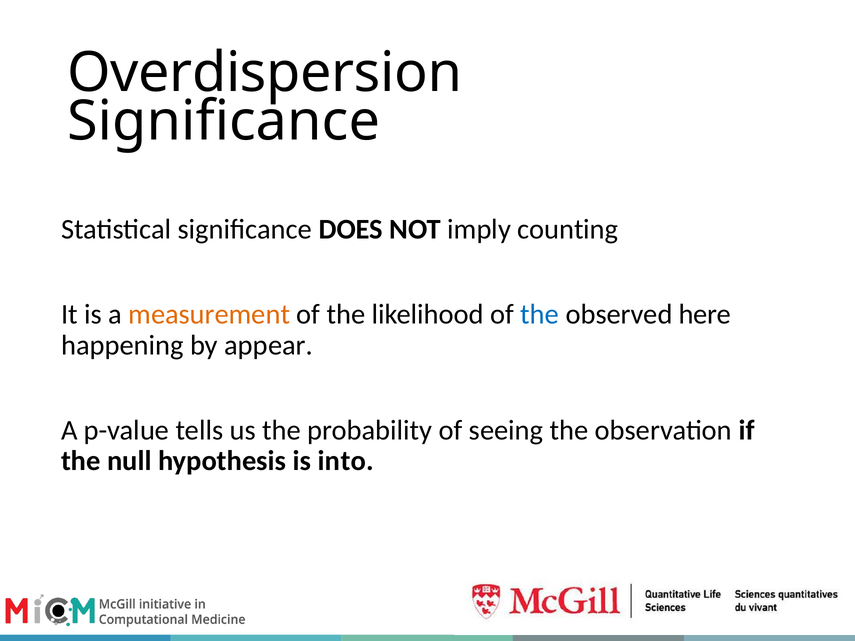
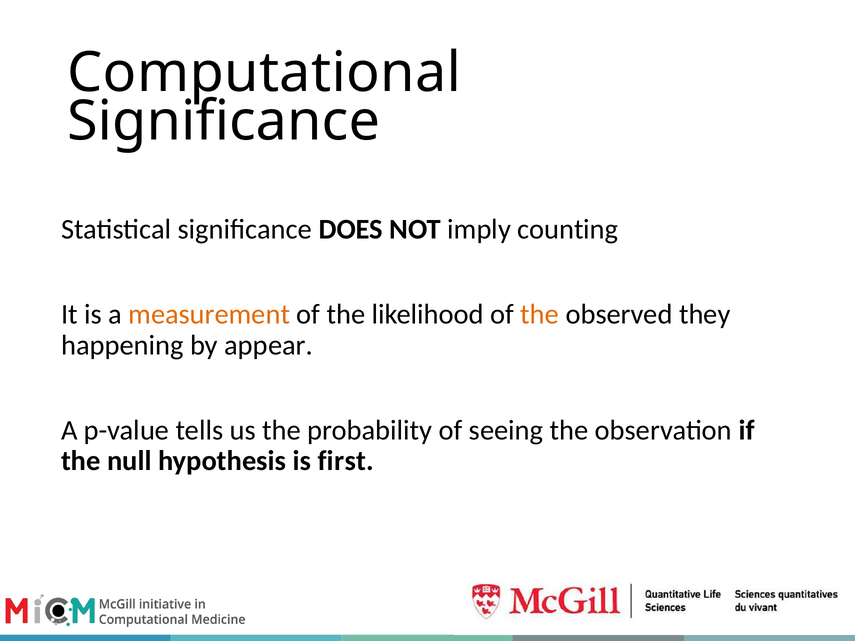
Overdispersion: Overdispersion -> Computational (264, 73)
the colour: blue -> orange (540, 314)
here: here -> they (705, 314)
into: into -> first (346, 461)
